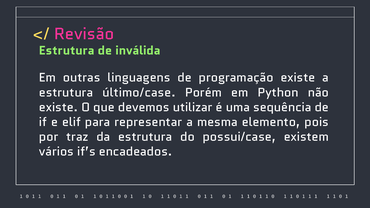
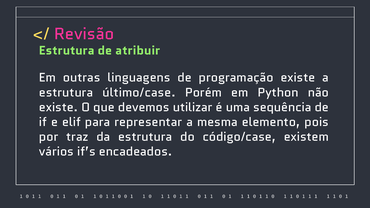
inválida: inválida -> atribuir (138, 51)
possui/case: possui/case -> código/case (239, 137)
